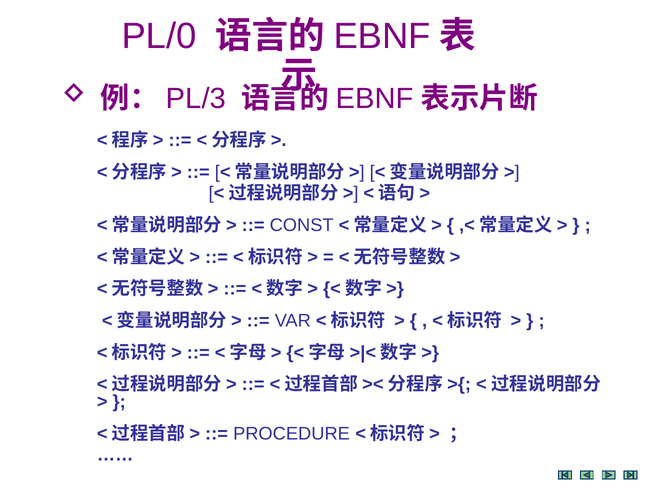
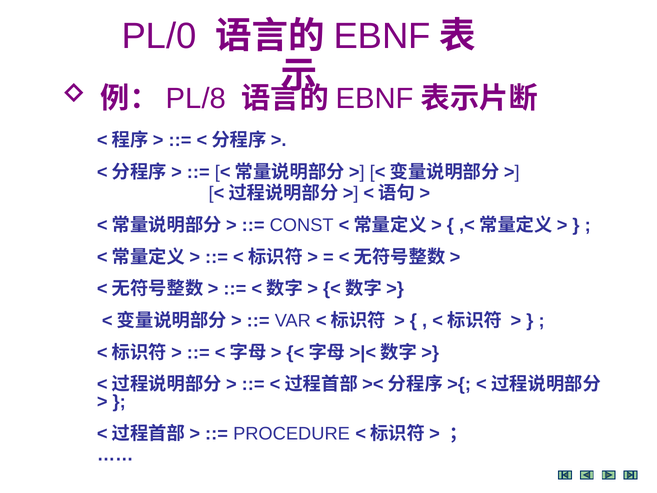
PL/3: PL/3 -> PL/8 (196, 98)
